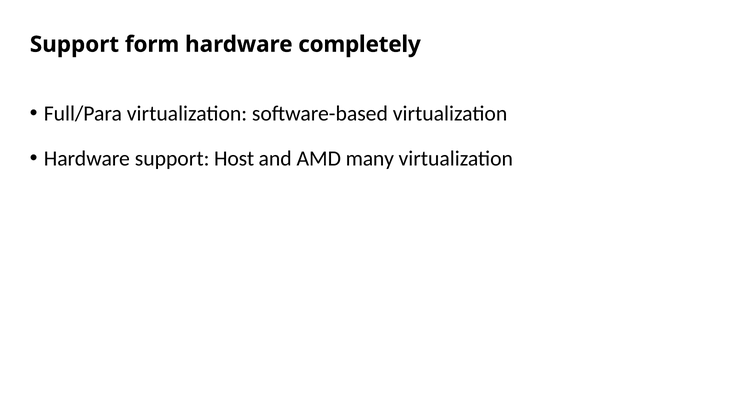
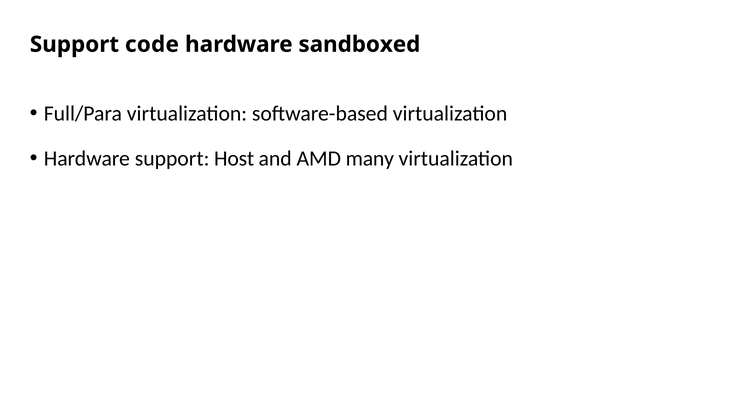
form: form -> code (152, 44)
completely: completely -> sandboxed (359, 44)
